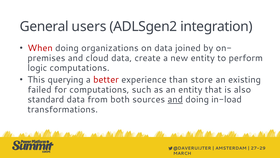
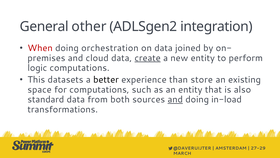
users: users -> other (89, 26)
organizations: organizations -> orchestration (110, 48)
create underline: none -> present (148, 58)
querying: querying -> datasets (65, 79)
better colour: red -> black (106, 79)
failed: failed -> space (40, 89)
